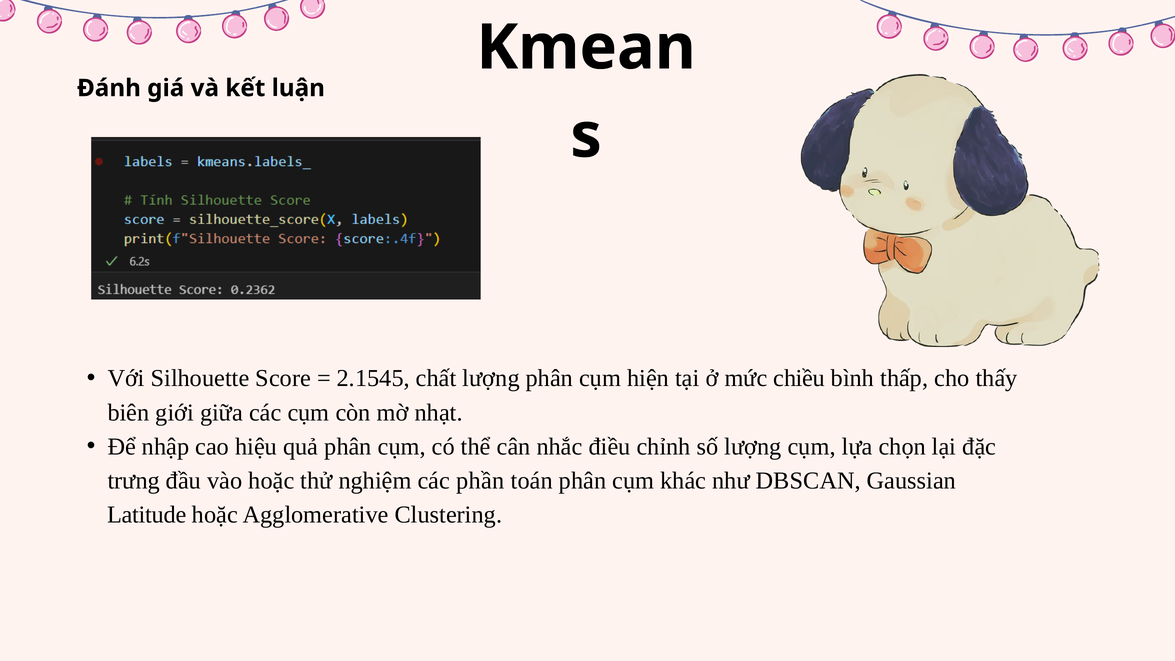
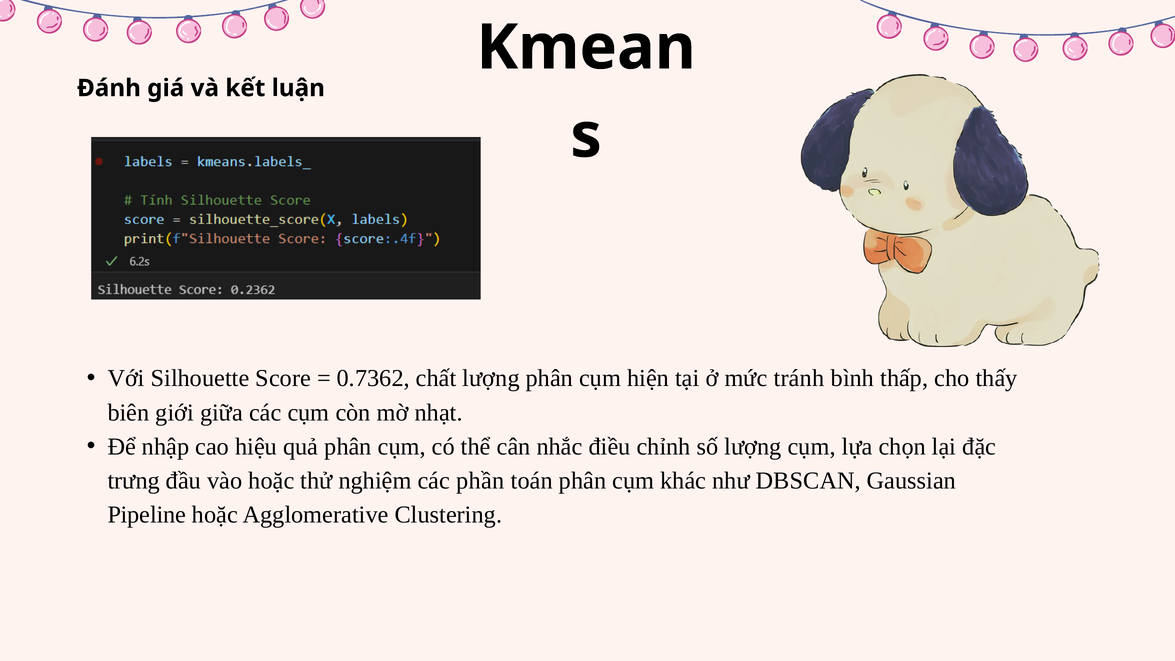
2.1545: 2.1545 -> 0.7362 (373, 378)
chiều: chiều -> tránh (799, 378)
Latitude: Latitude -> Pipeline (147, 515)
